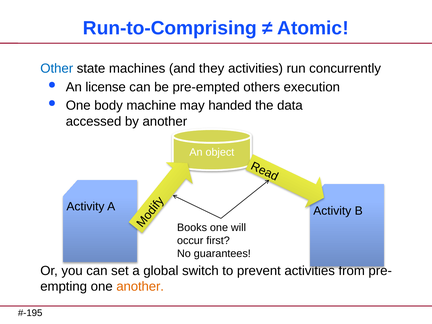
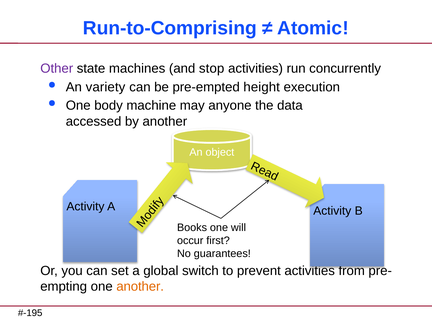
Other colour: blue -> purple (57, 69)
they: they -> stop (212, 69)
license: license -> variety (106, 87)
others: others -> height (262, 87)
handed: handed -> anyone (230, 105)
